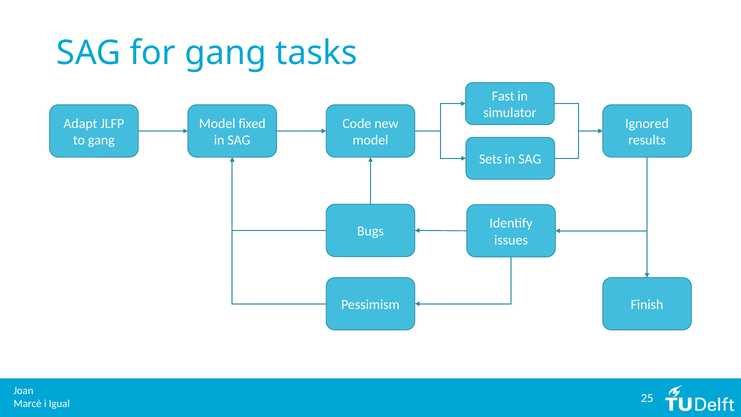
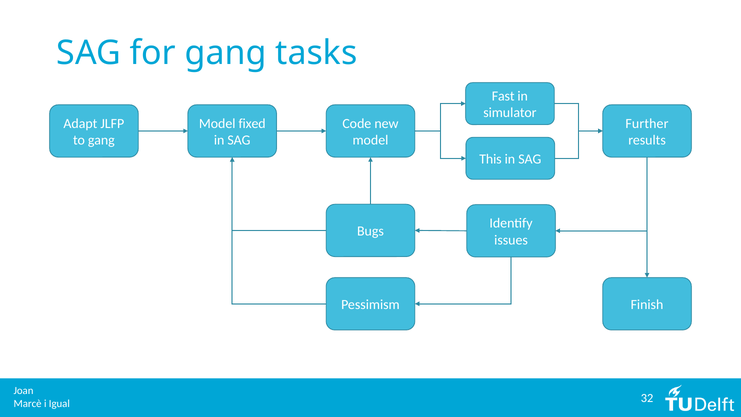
Ignored: Ignored -> Further (647, 123)
Sets: Sets -> This (490, 159)
25: 25 -> 32 (647, 398)
